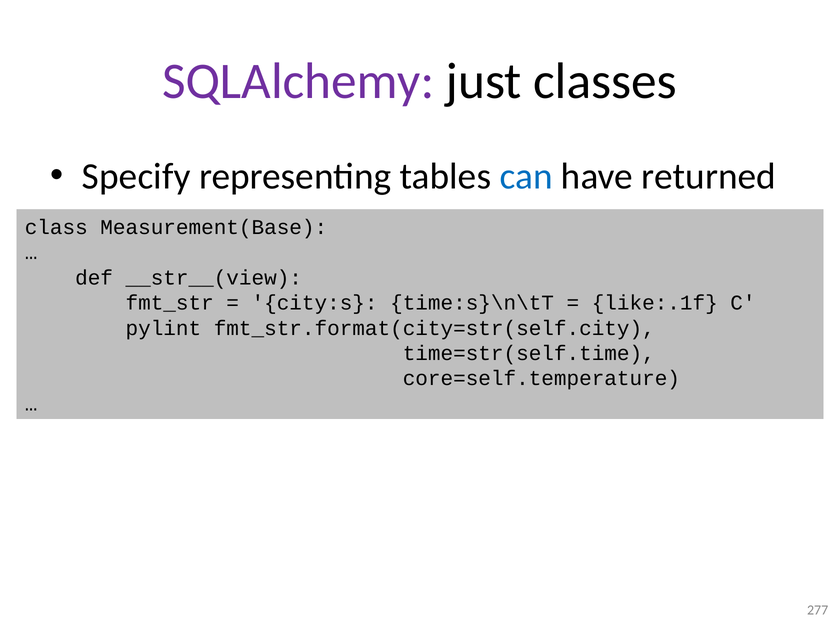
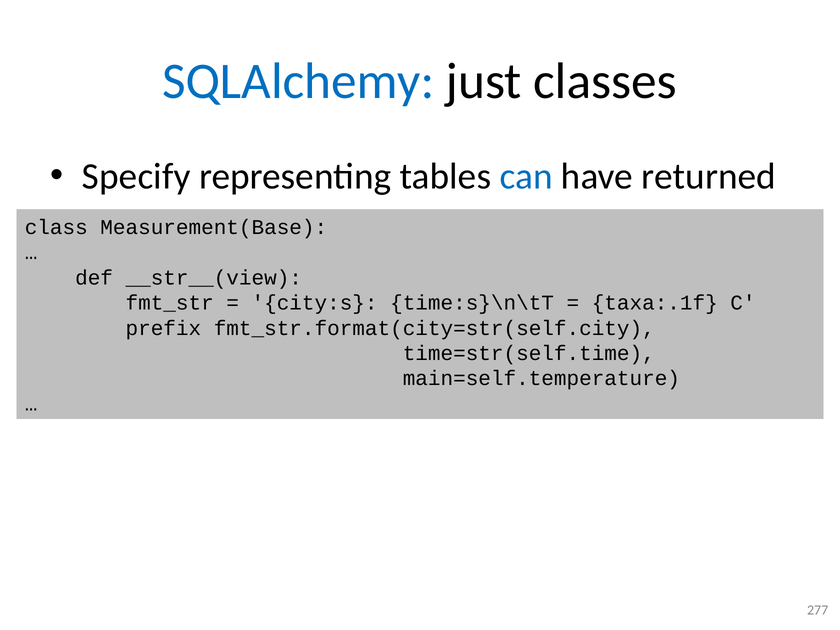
SQLAlchemy colour: purple -> blue (298, 81)
like:.1f: like:.1f -> taxa:.1f (655, 303)
pylint: pylint -> prefix (163, 328)
core=self.temperature: core=self.temperature -> main=self.temperature (541, 379)
